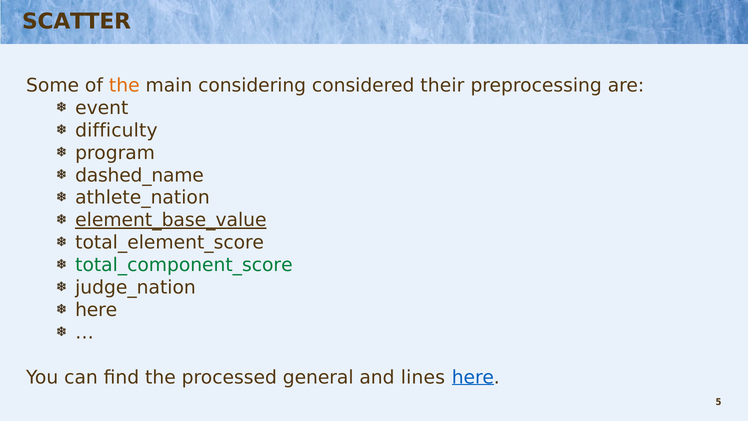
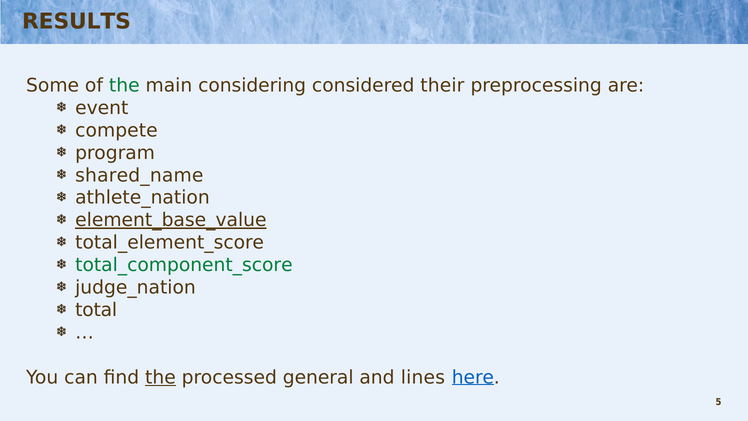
SCATTER: SCATTER -> RESULTS (76, 22)
the colour: orange -> green (124, 85)
difficulty: difficulty -> compete (116, 130)
dashed_name: dashed_name -> shared_name (139, 175)
here: here -> total (96, 310)
the underline: none -> present (160, 377)
